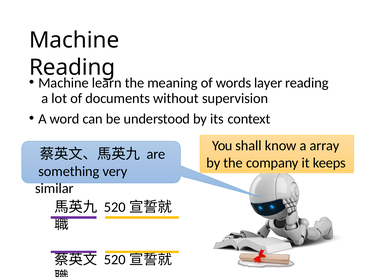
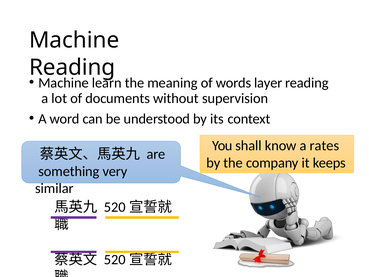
array: array -> rates (324, 146)
